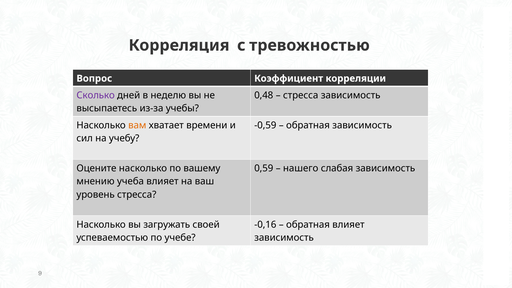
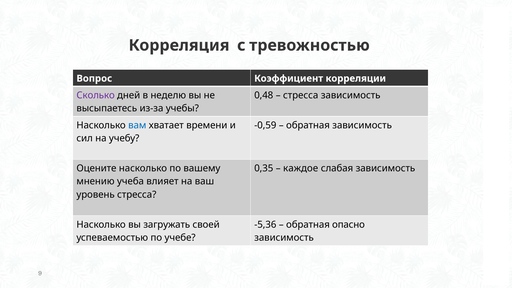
вам colour: orange -> blue (137, 125)
0,59: 0,59 -> 0,35 (264, 168)
нашего: нашего -> каждое (301, 168)
-0,16: -0,16 -> -5,36 (265, 225)
обратная влияет: влияет -> опасно (349, 225)
